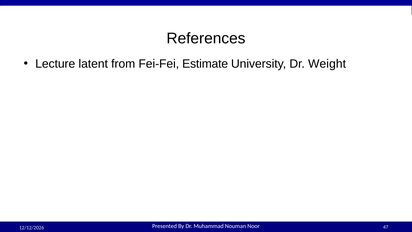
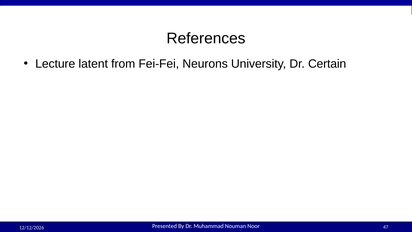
Estimate: Estimate -> Neurons (205, 64)
Weight: Weight -> Certain (327, 64)
